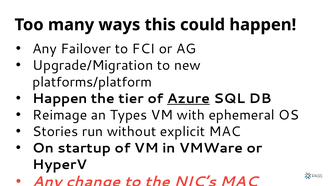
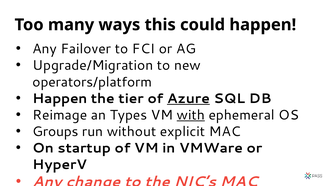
platforms/platform: platforms/platform -> operators/platform (92, 82)
with underline: none -> present (191, 115)
Stories: Stories -> Groups (55, 132)
